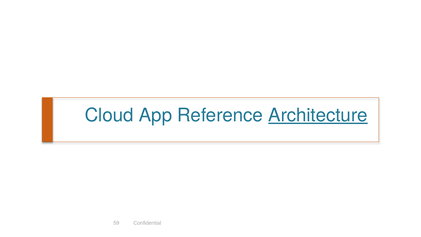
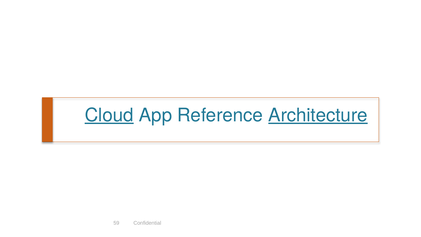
Cloud underline: none -> present (109, 115)
